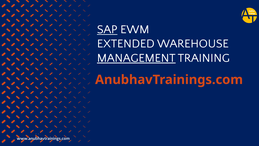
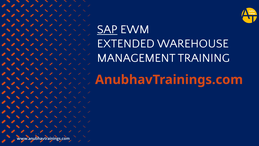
MANAGEMENT underline: present -> none (136, 58)
